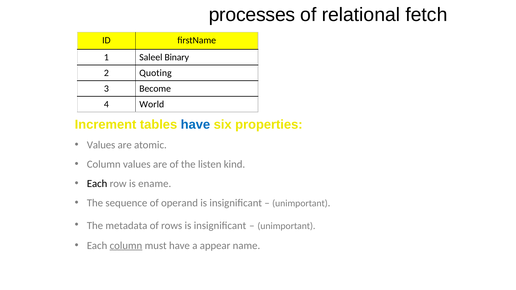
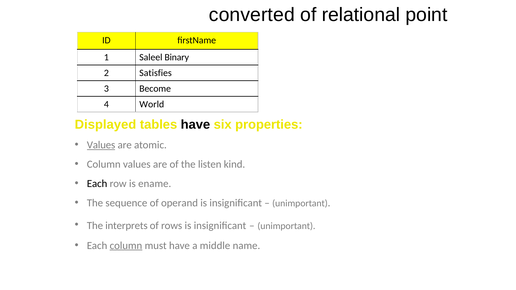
processes: processes -> converted (252, 15)
fetch: fetch -> point (426, 15)
Quoting: Quoting -> Satisfies (156, 73)
Increment: Increment -> Displayed (106, 125)
have colour: blue -> black (195, 125)
Values underline: none -> present (101, 145)
metadata: metadata -> interprets (126, 226)
appear: appear -> middle (215, 246)
